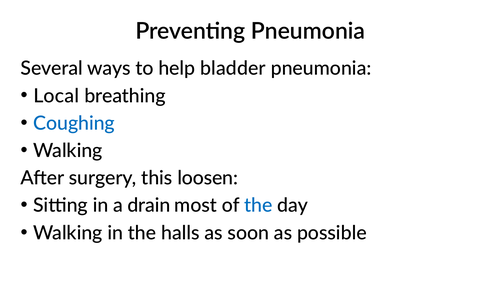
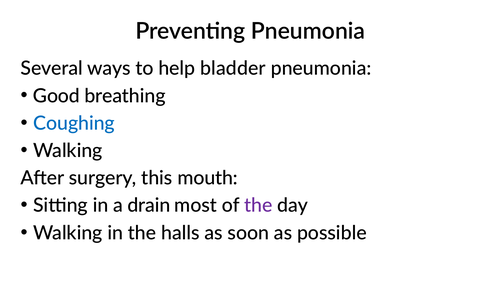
Local: Local -> Good (56, 96)
loosen: loosen -> mouth (208, 178)
the colour: blue -> purple (258, 205)
